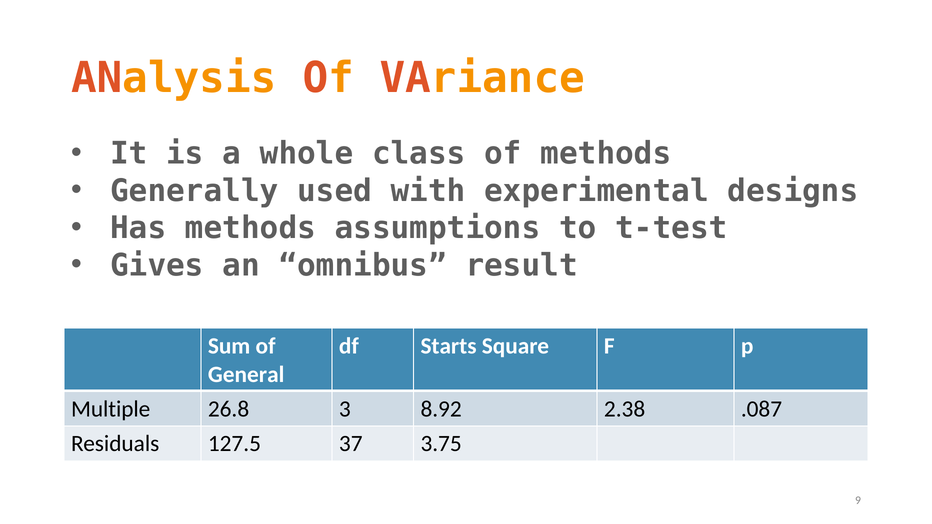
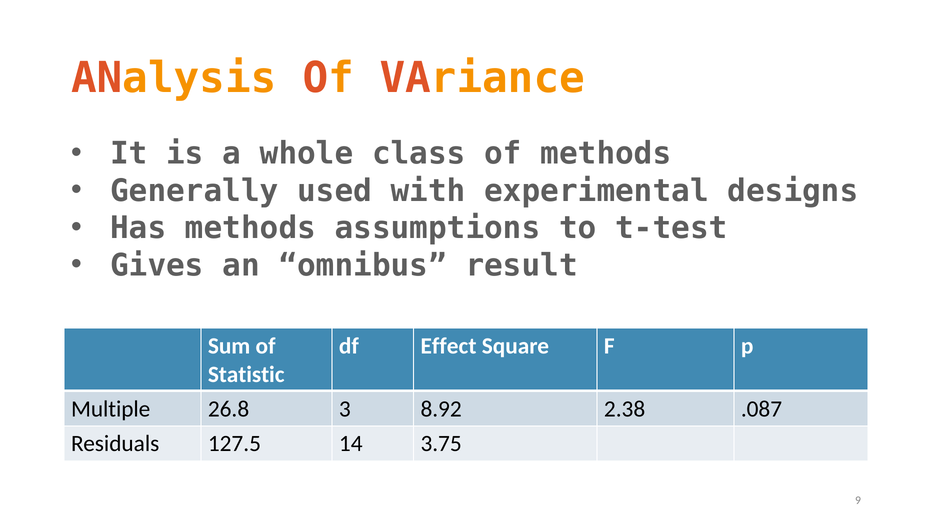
Starts: Starts -> Effect (448, 346)
General: General -> Statistic (246, 374)
37: 37 -> 14 (351, 444)
